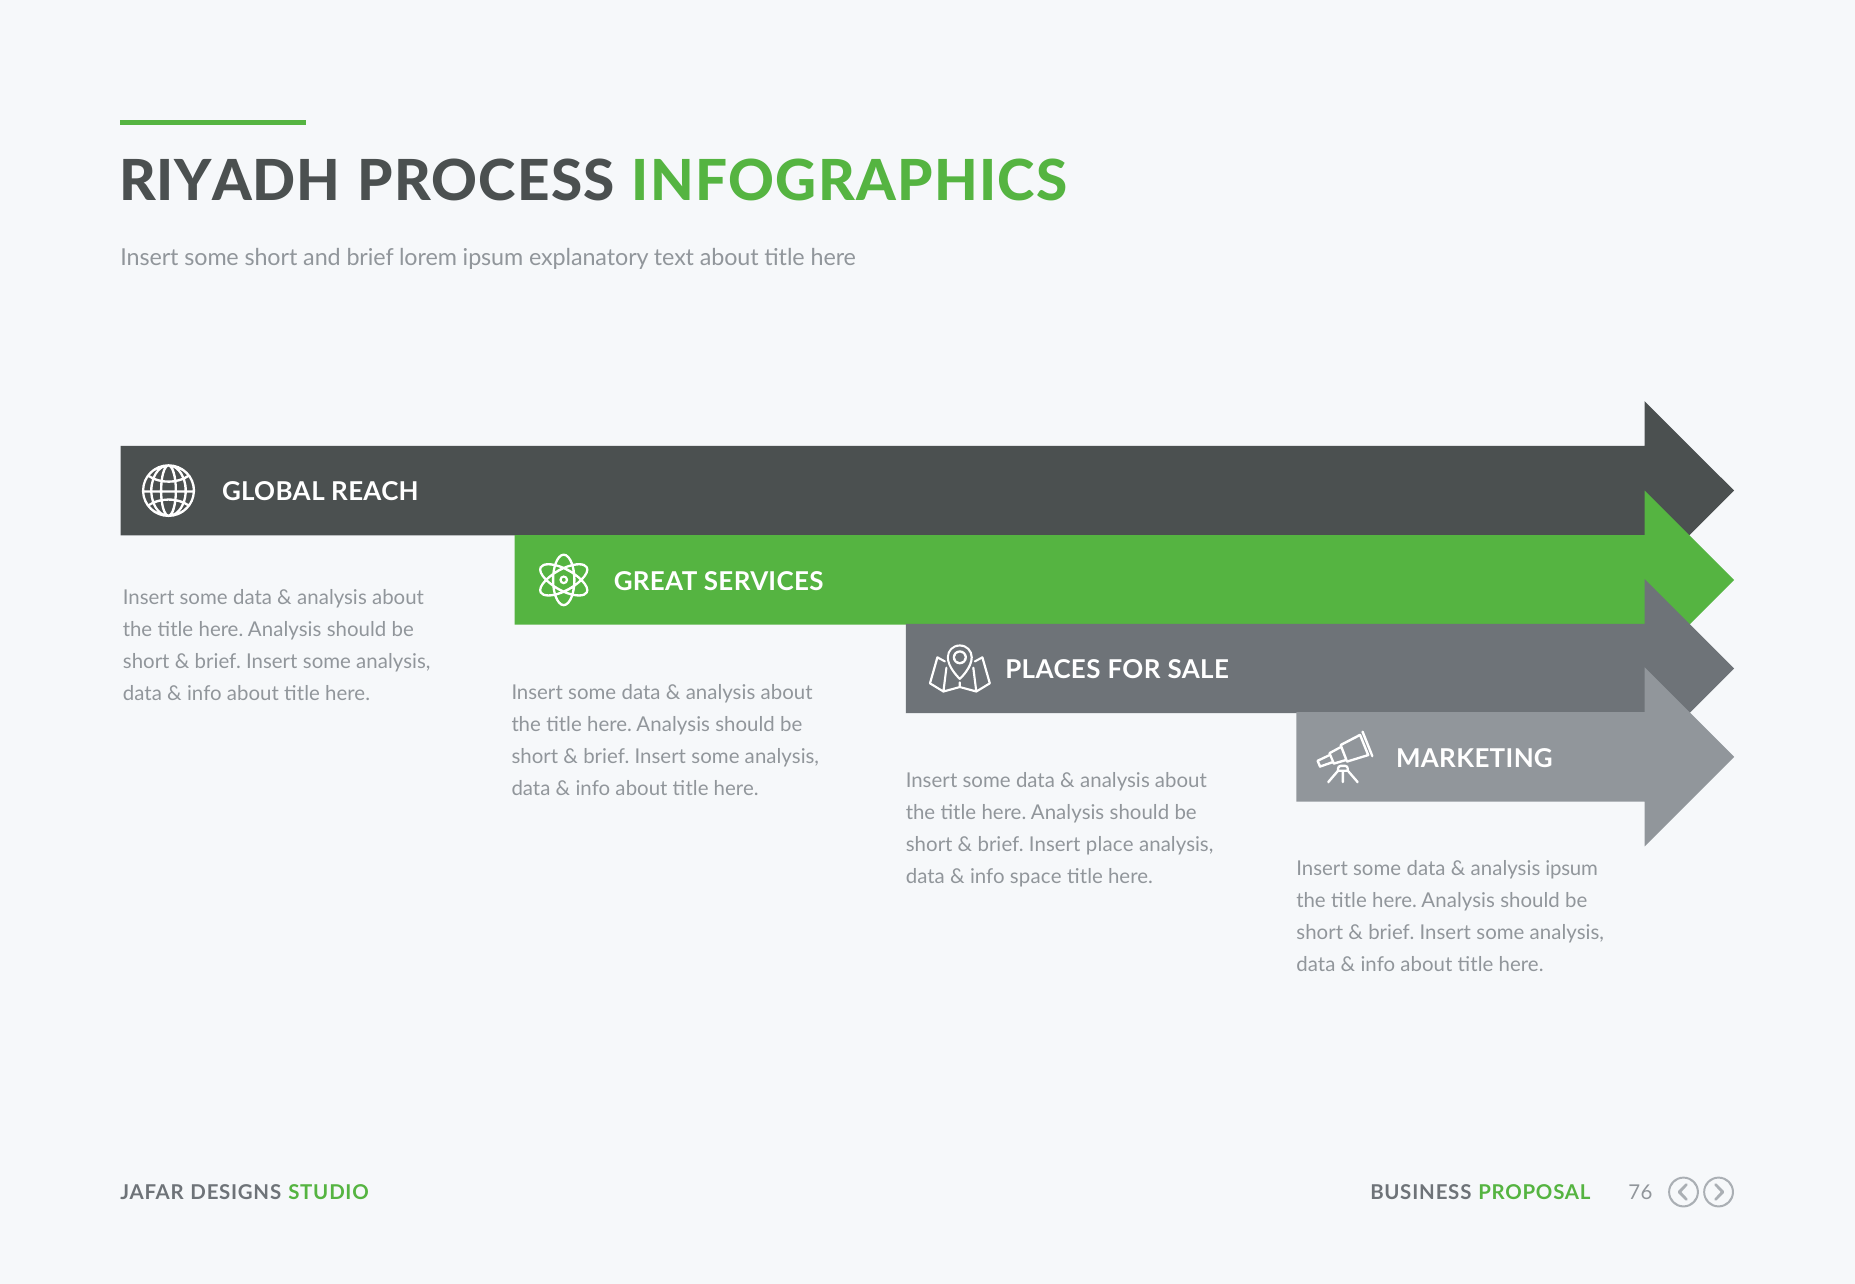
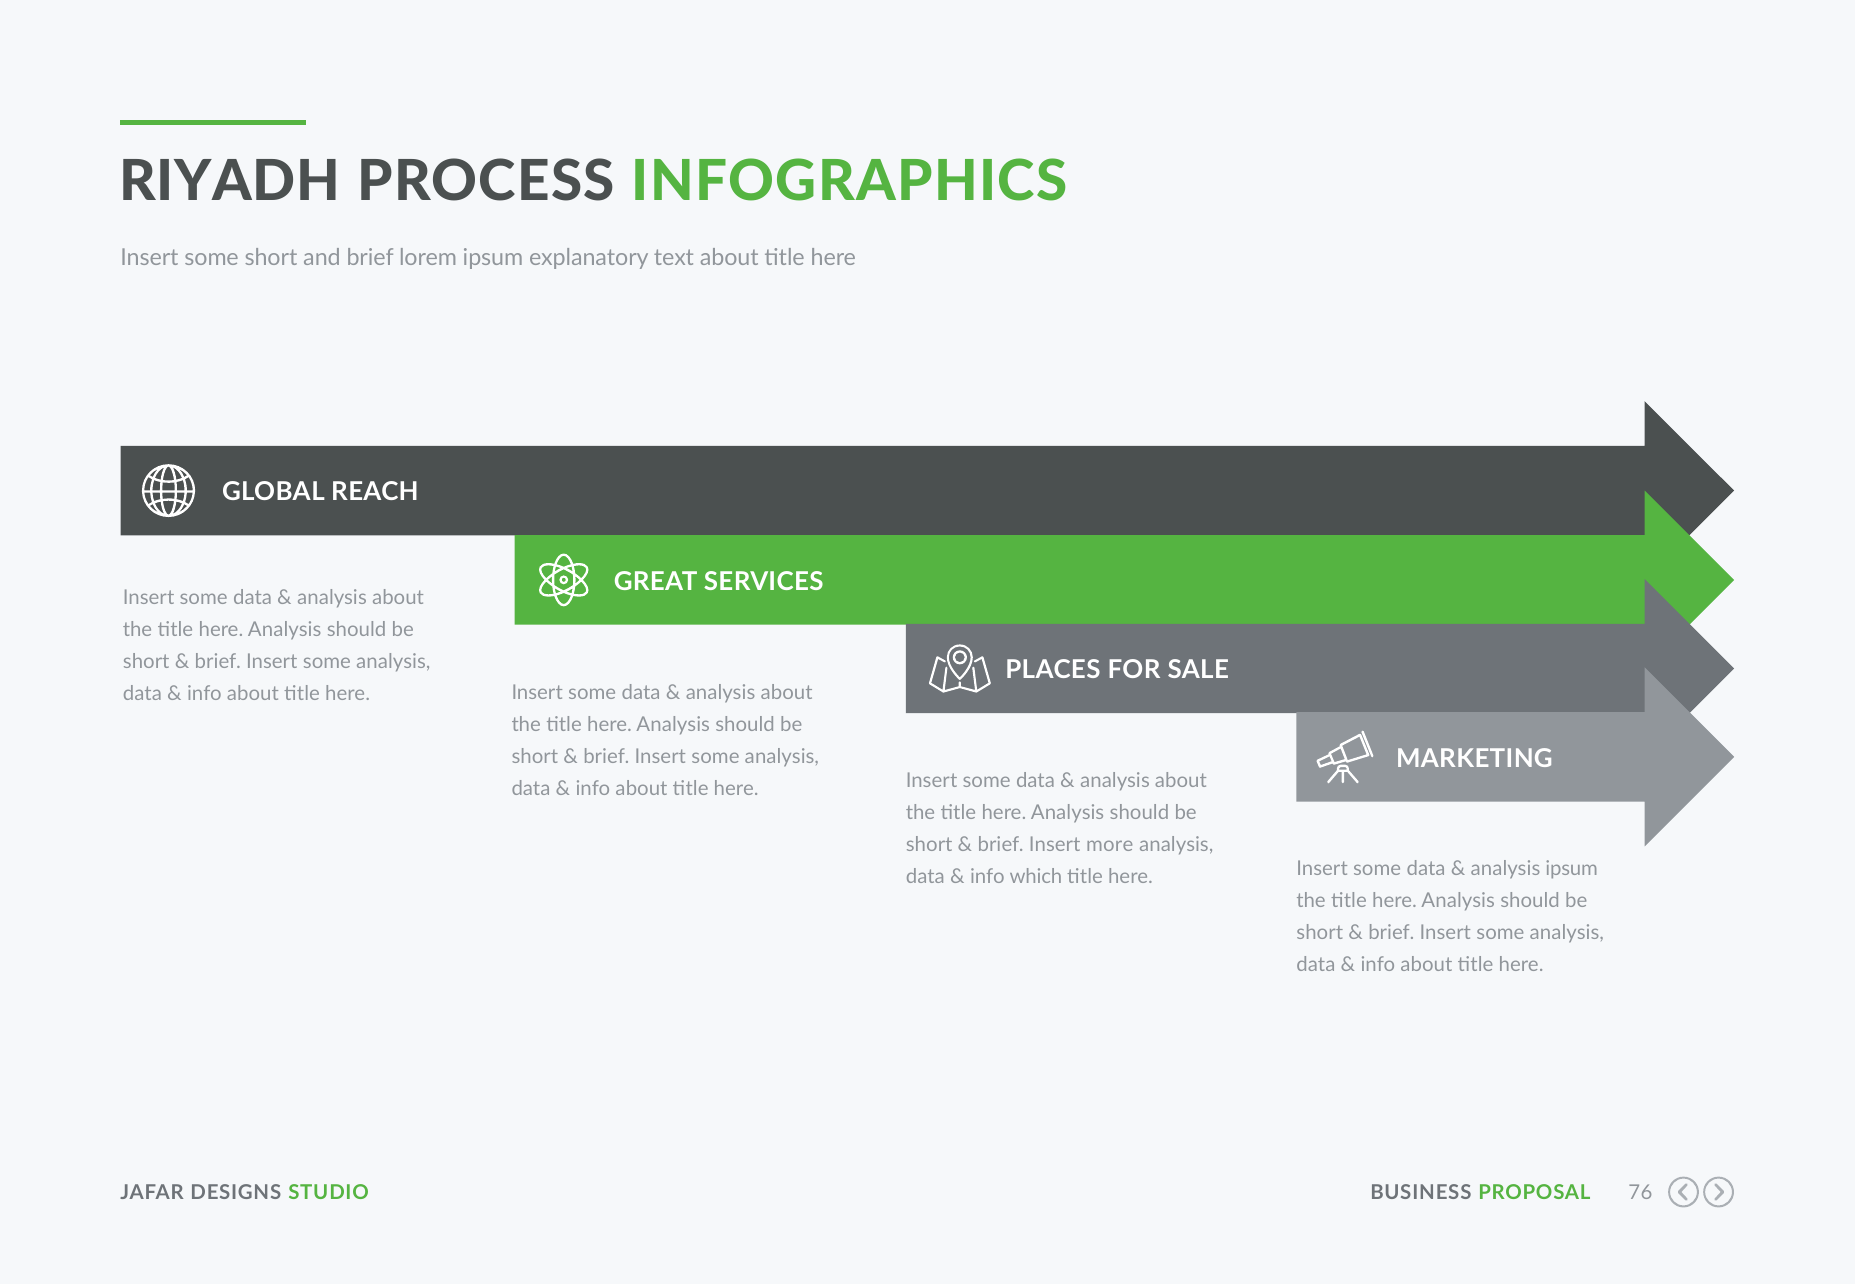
place: place -> more (1110, 845)
space: space -> which (1036, 877)
